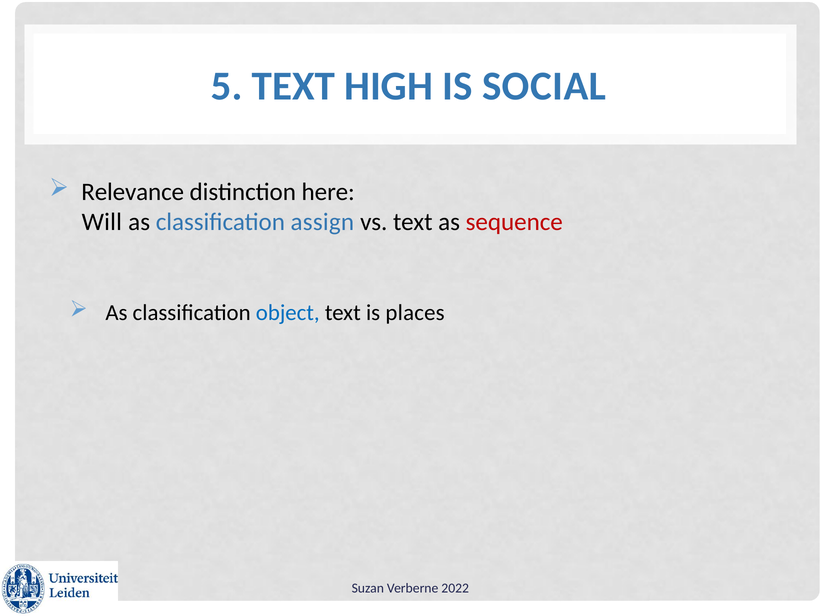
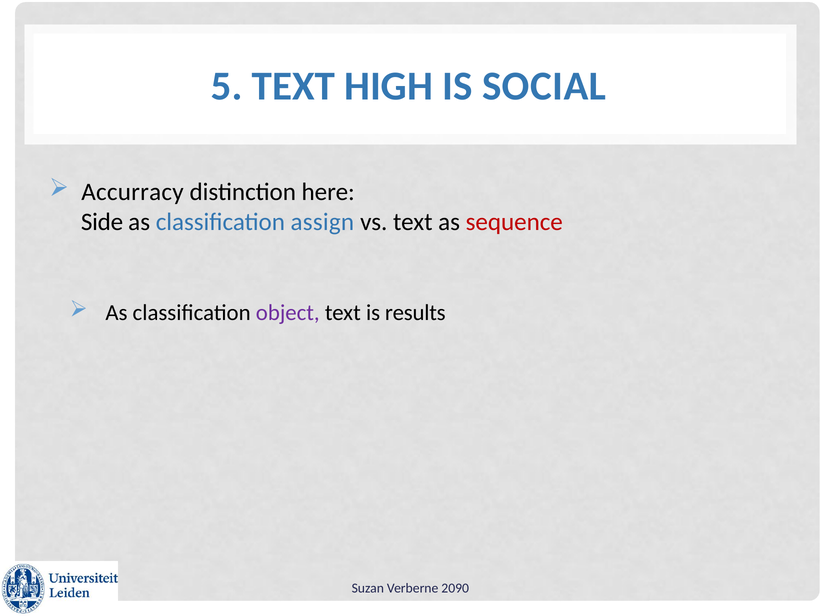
Relevance: Relevance -> Accurracy (132, 192)
Will: Will -> Side (102, 222)
object colour: blue -> purple (288, 313)
places: places -> results (415, 313)
2022: 2022 -> 2090 (455, 588)
